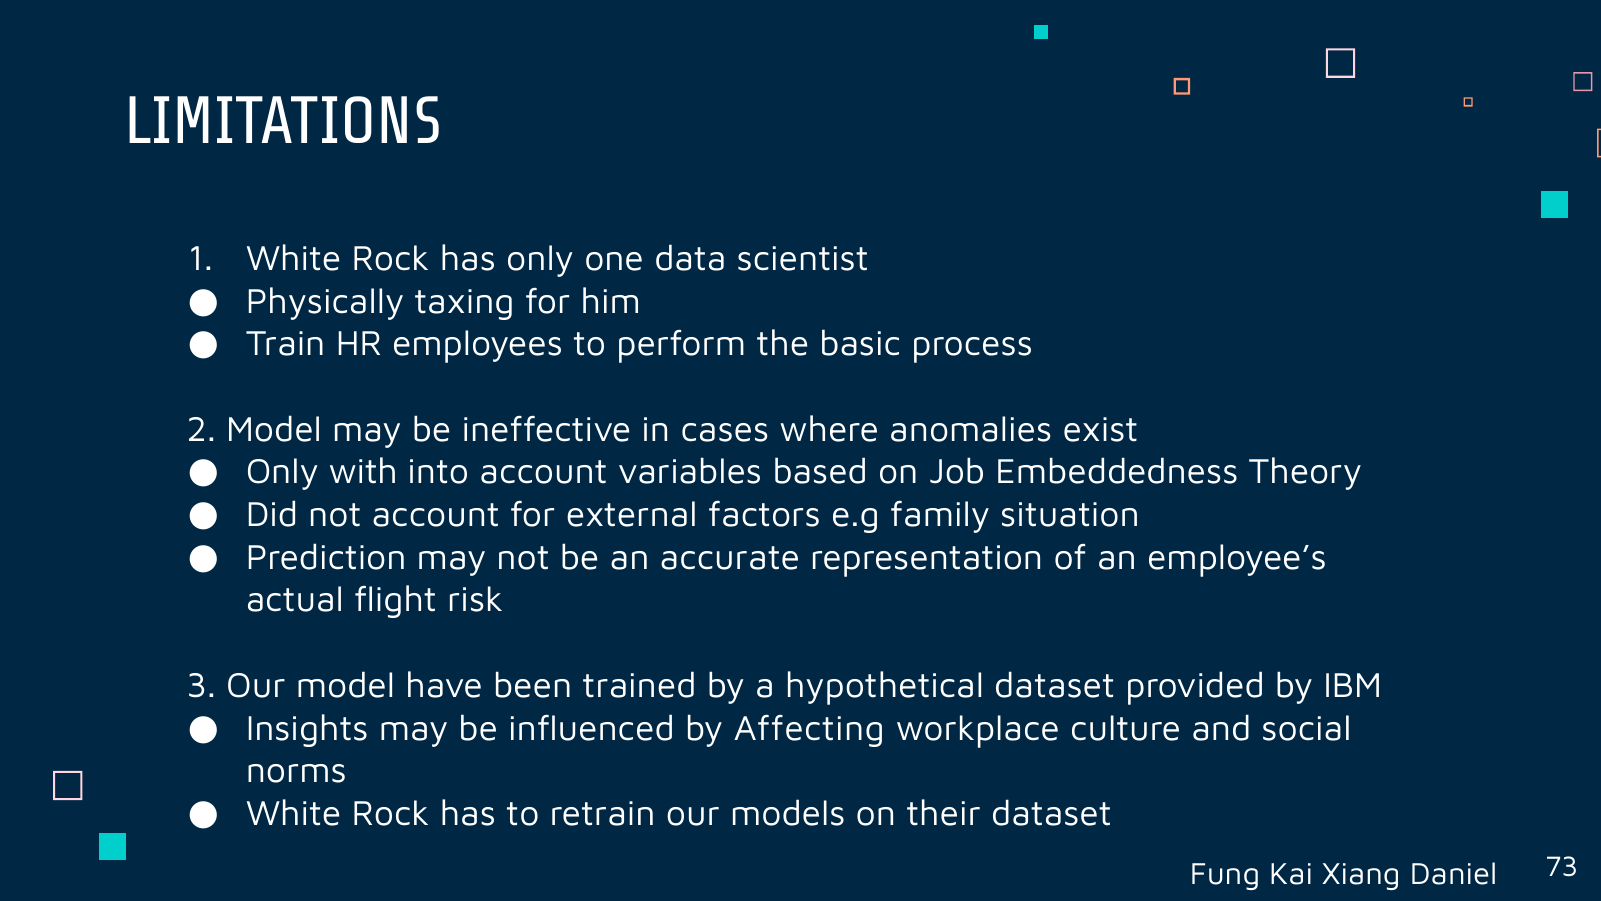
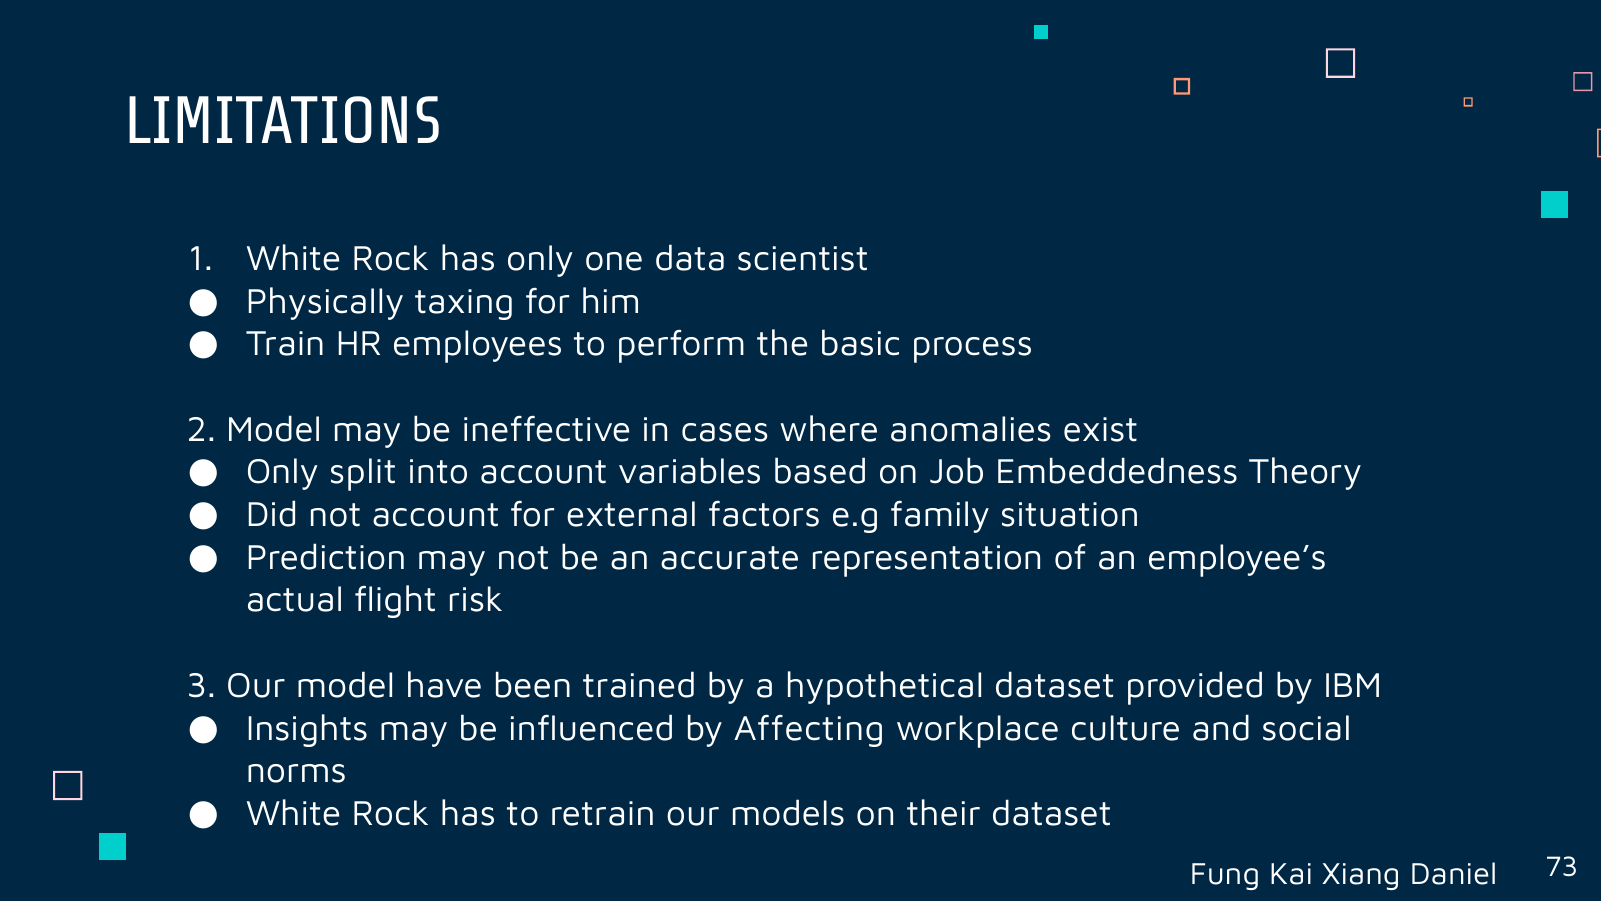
with: with -> split (363, 472)
